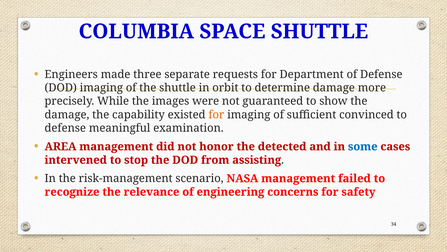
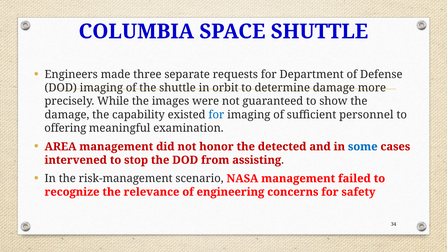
for colour: orange -> blue (216, 114)
convinced: convinced -> personnel (366, 114)
defense: defense -> offering (65, 128)
